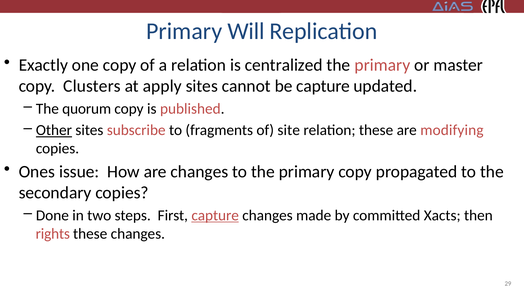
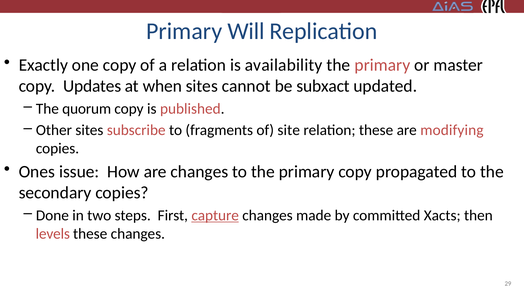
centralized: centralized -> availability (284, 65)
Clusters: Clusters -> Updates (92, 86)
apply: apply -> when (162, 86)
be capture: capture -> subxact (323, 86)
Other underline: present -> none (54, 130)
rights: rights -> levels (53, 234)
